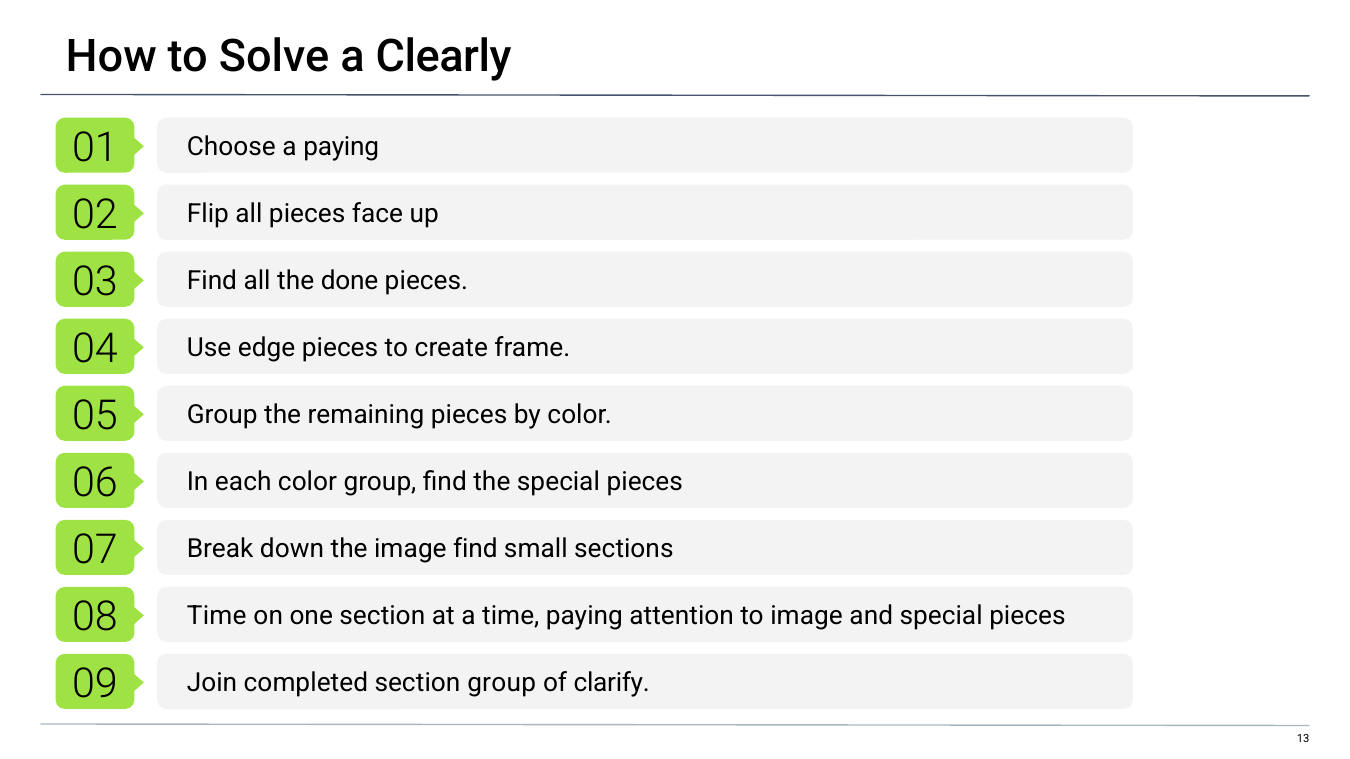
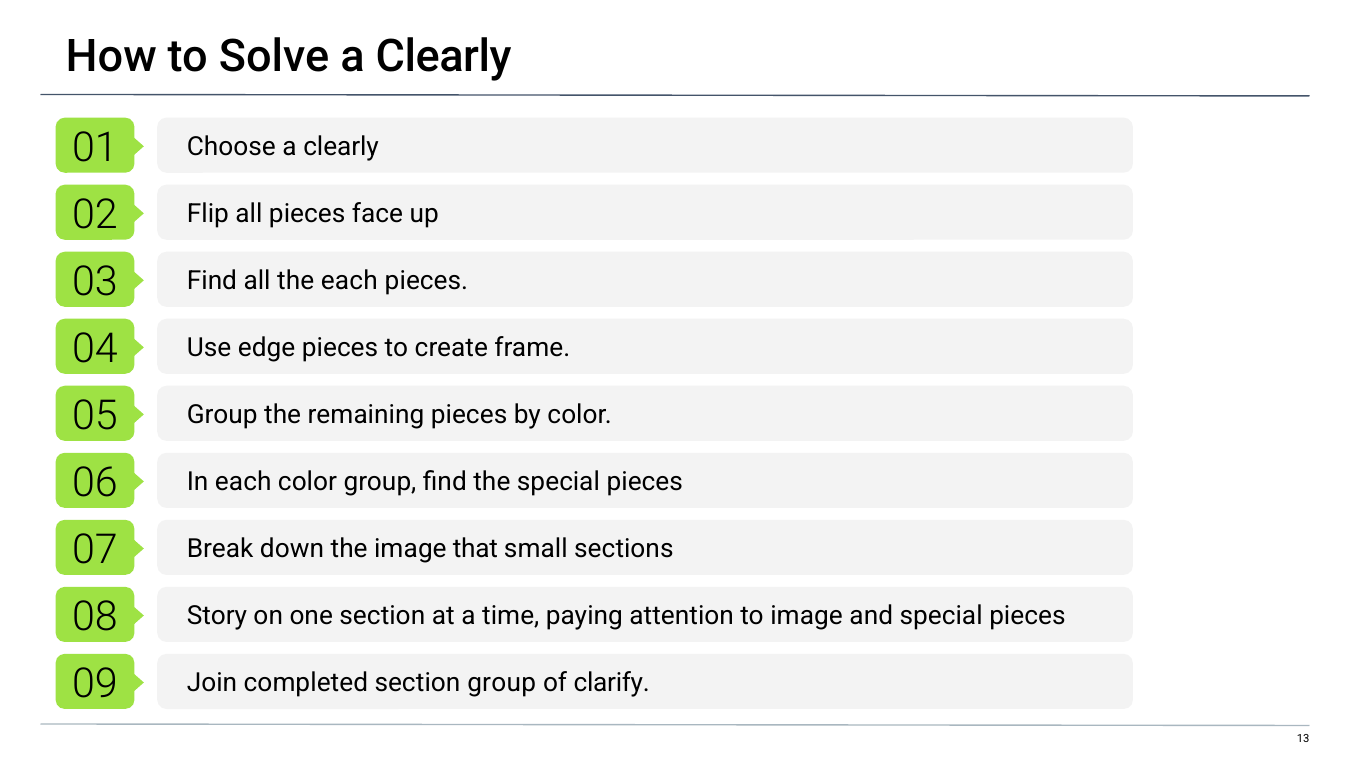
Choose a paying: paying -> clearly (341, 147)
the done: done -> each (349, 281)
image find: find -> that (475, 549)
Time: Time -> Story (217, 617)
